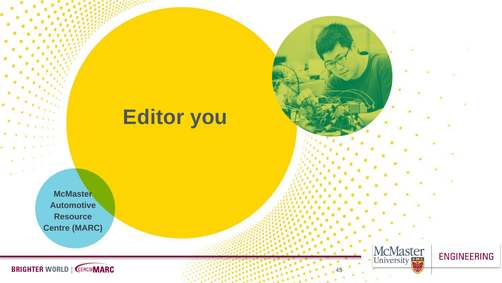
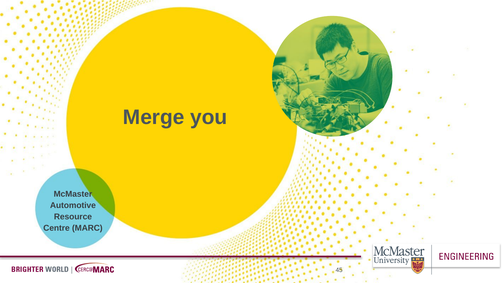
Editor: Editor -> Merge (154, 117)
